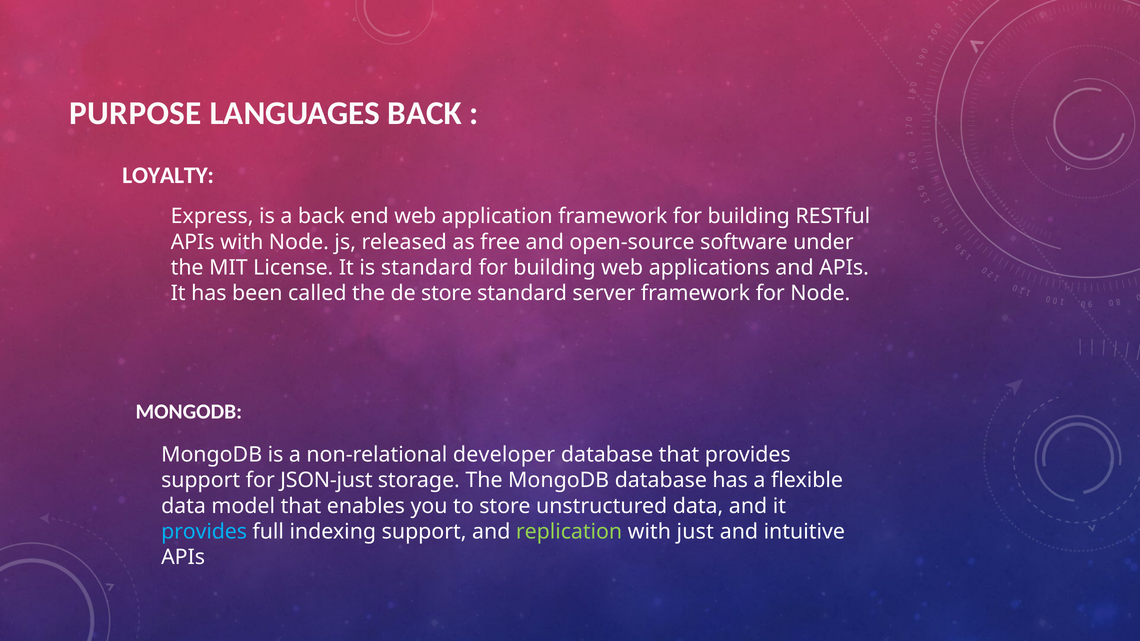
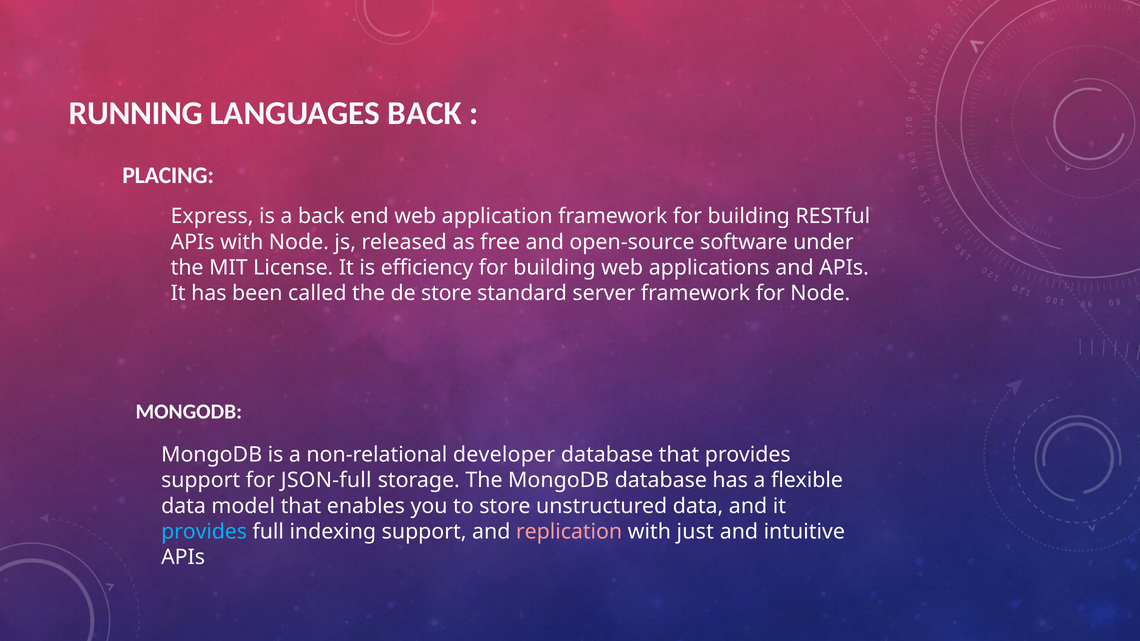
PURPOSE: PURPOSE -> RUNNING (136, 113)
LOYALTY: LOYALTY -> PLACING (168, 176)
is standard: standard -> efficiency (427, 268)
JSON-just: JSON-just -> JSON-full (326, 481)
replication colour: light green -> pink (569, 532)
